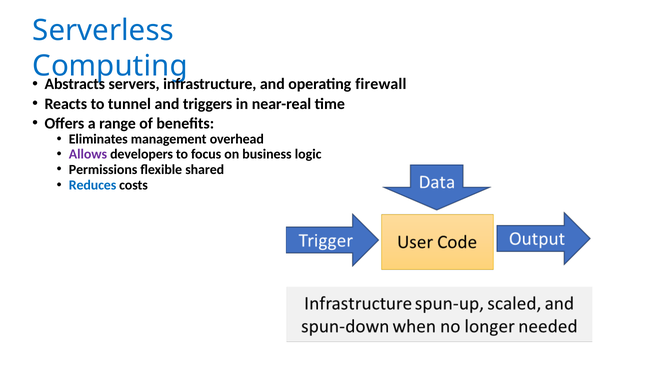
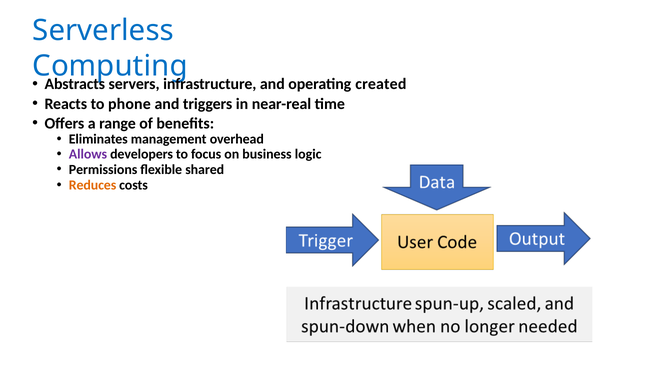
firewall: firewall -> created (381, 84)
tunnel: tunnel -> phone (129, 104)
Reduces colour: blue -> orange (93, 185)
